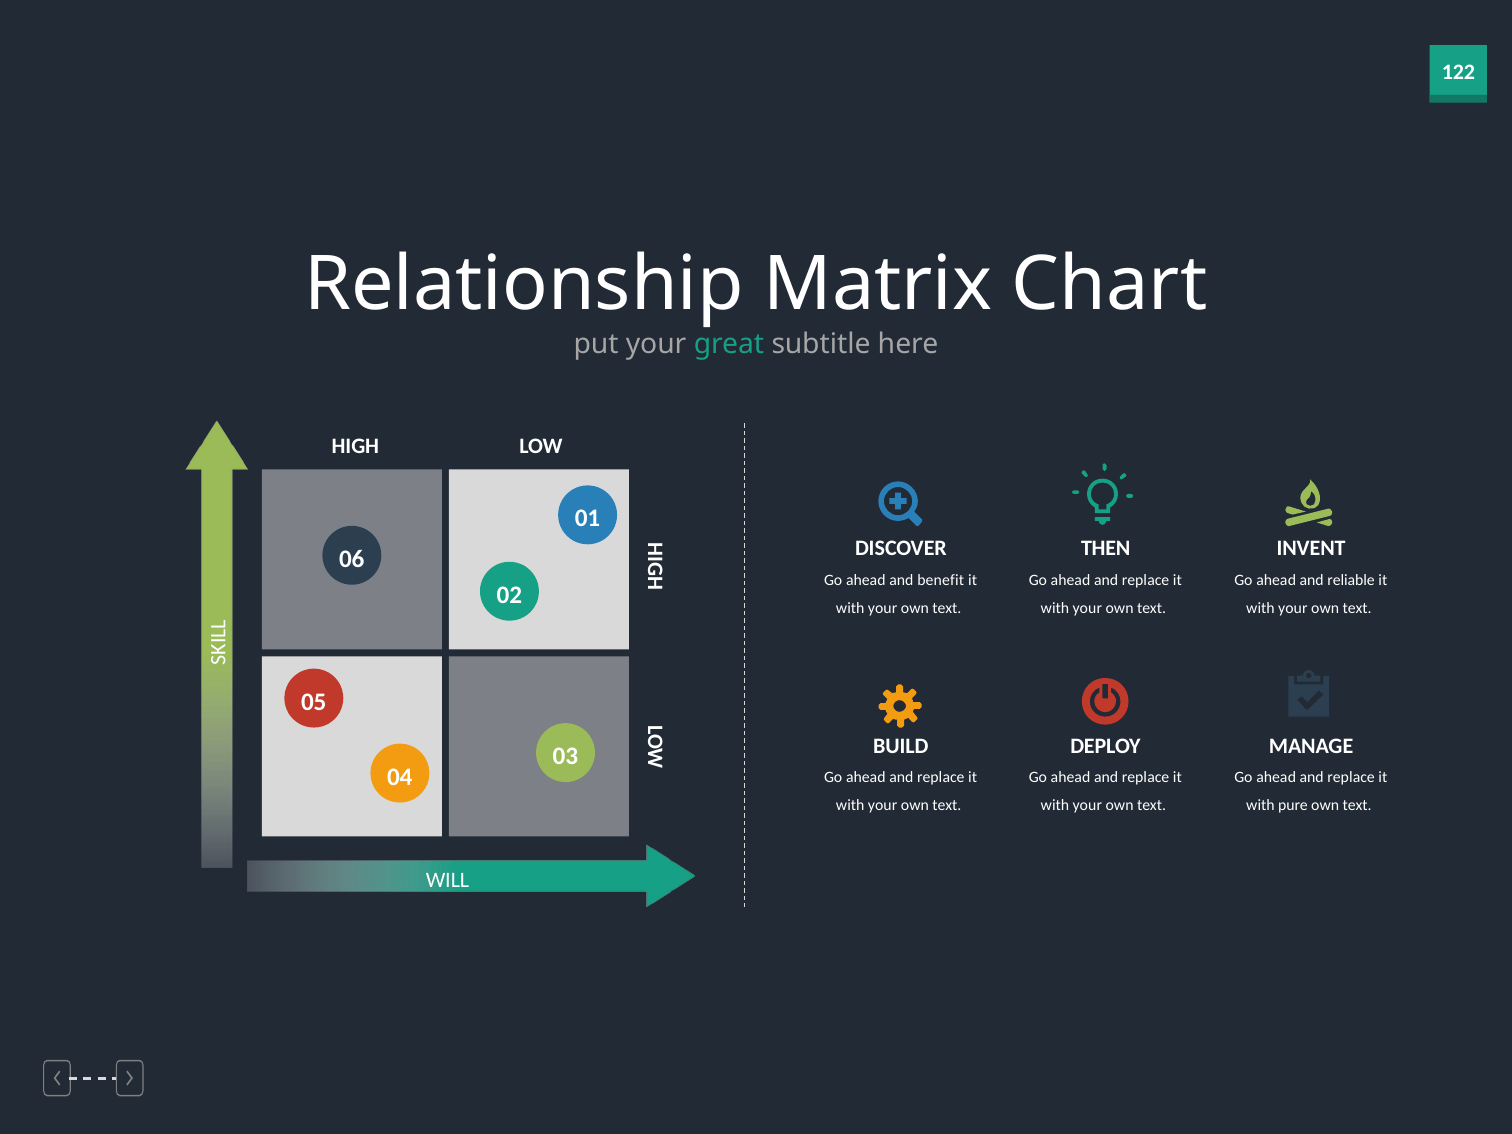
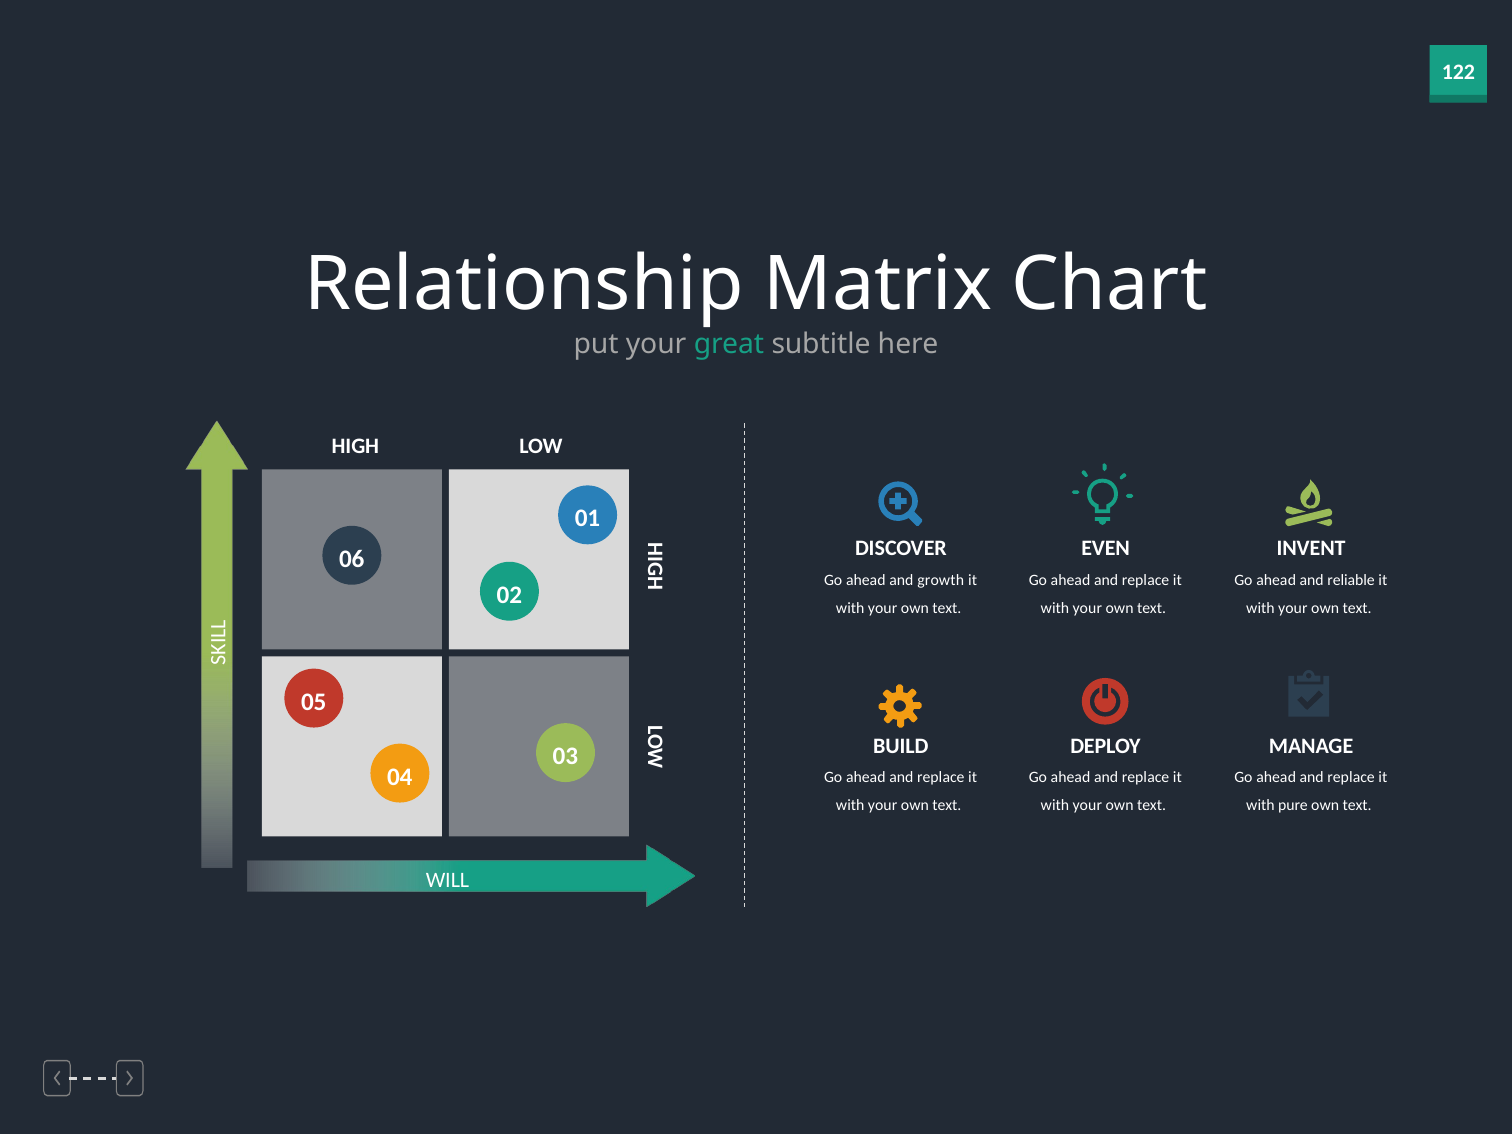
THEN: THEN -> EVEN (1106, 549)
benefit: benefit -> growth (941, 580)
